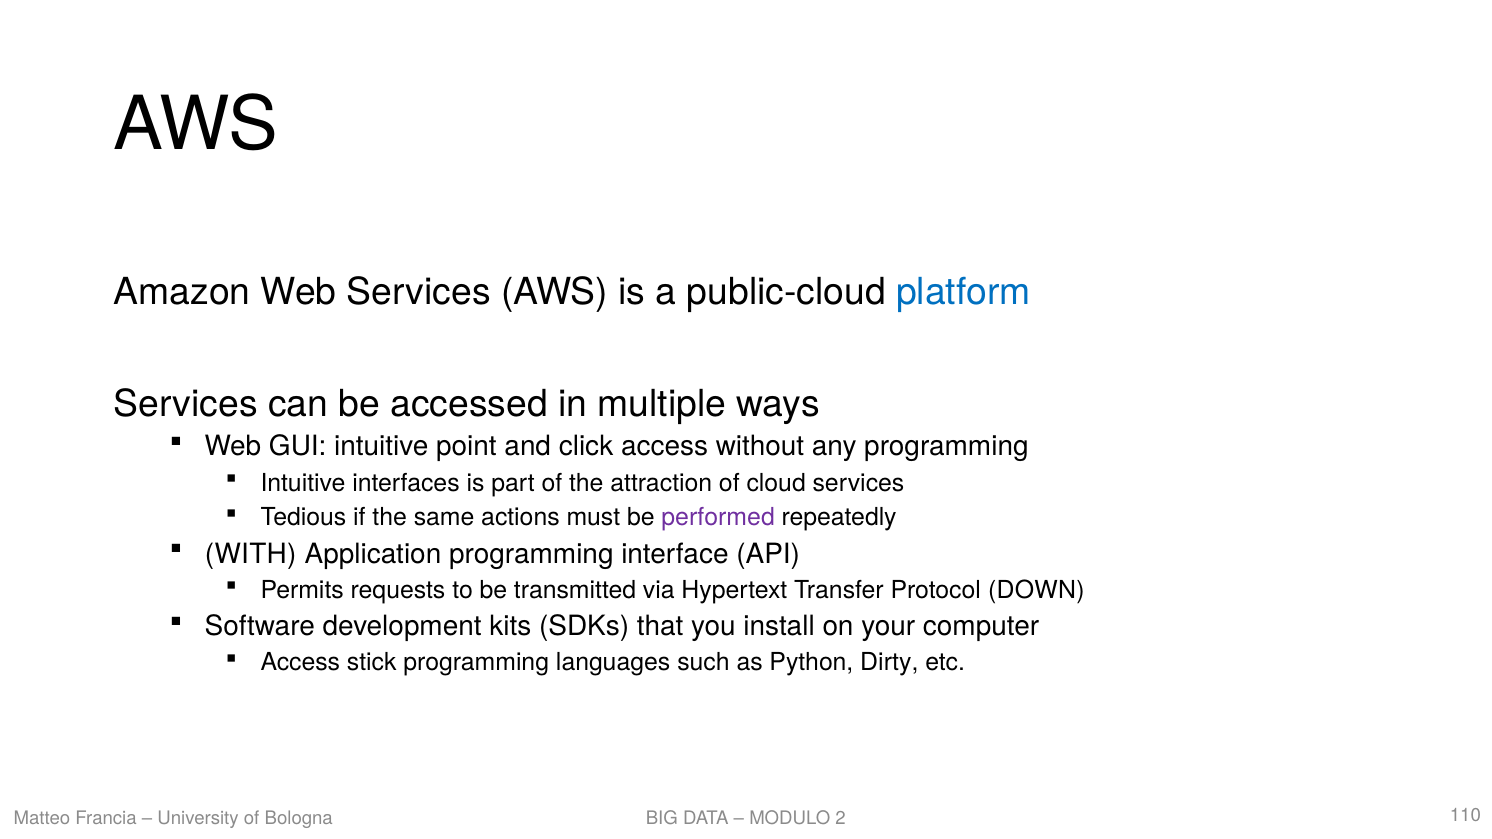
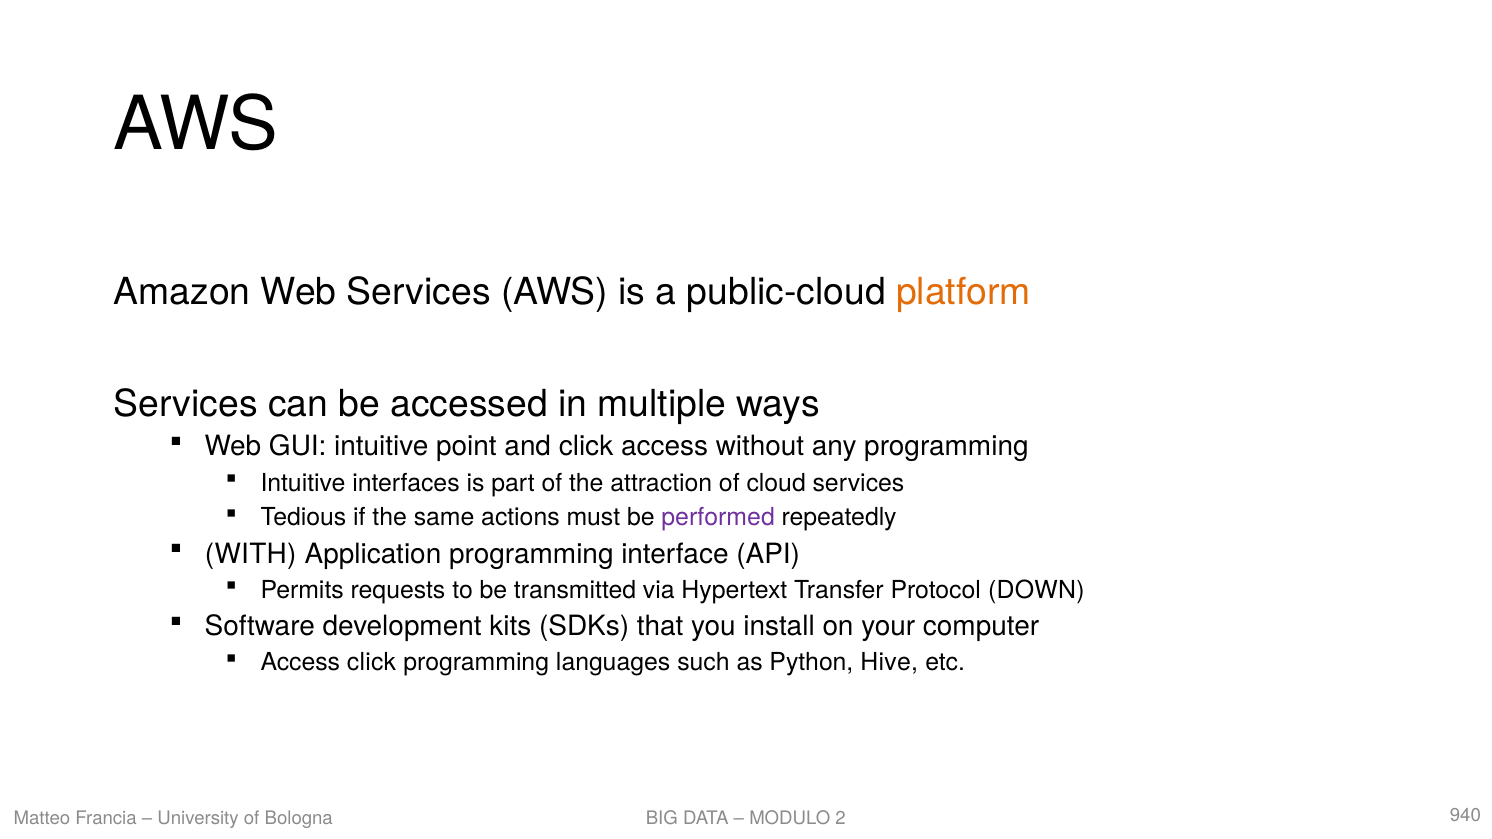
platform colour: blue -> orange (963, 292)
Access stick: stick -> click (372, 663)
Dirty: Dirty -> Hive (889, 663)
110: 110 -> 940 (1465, 816)
